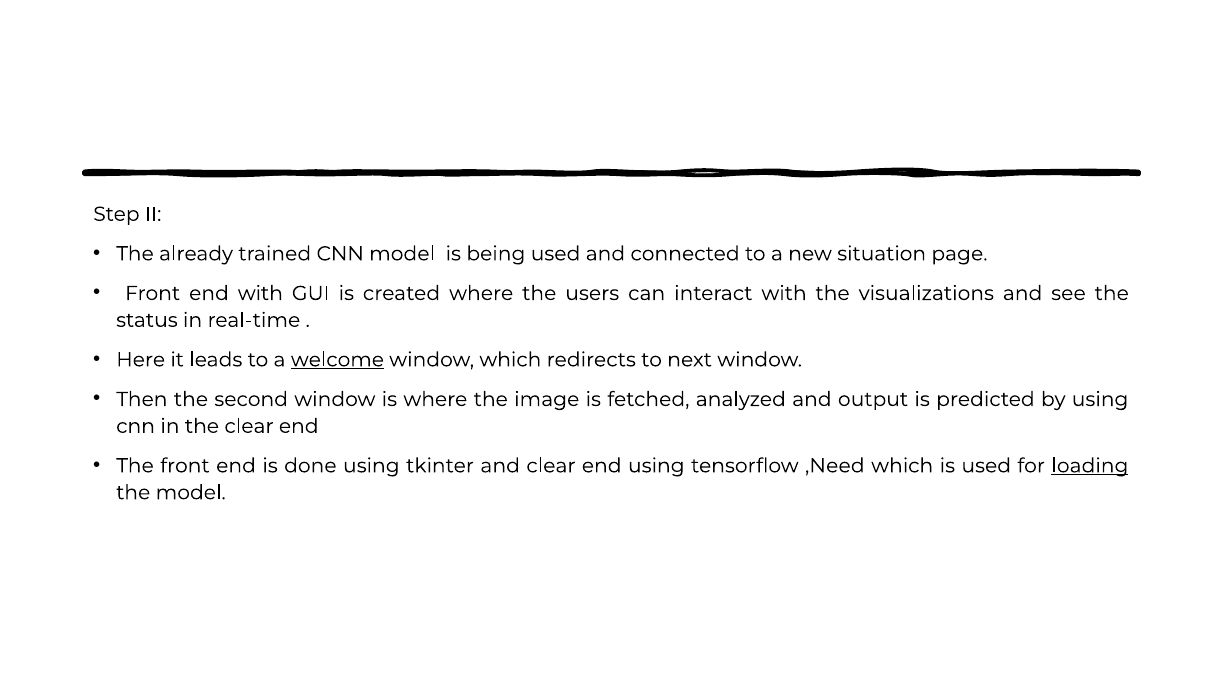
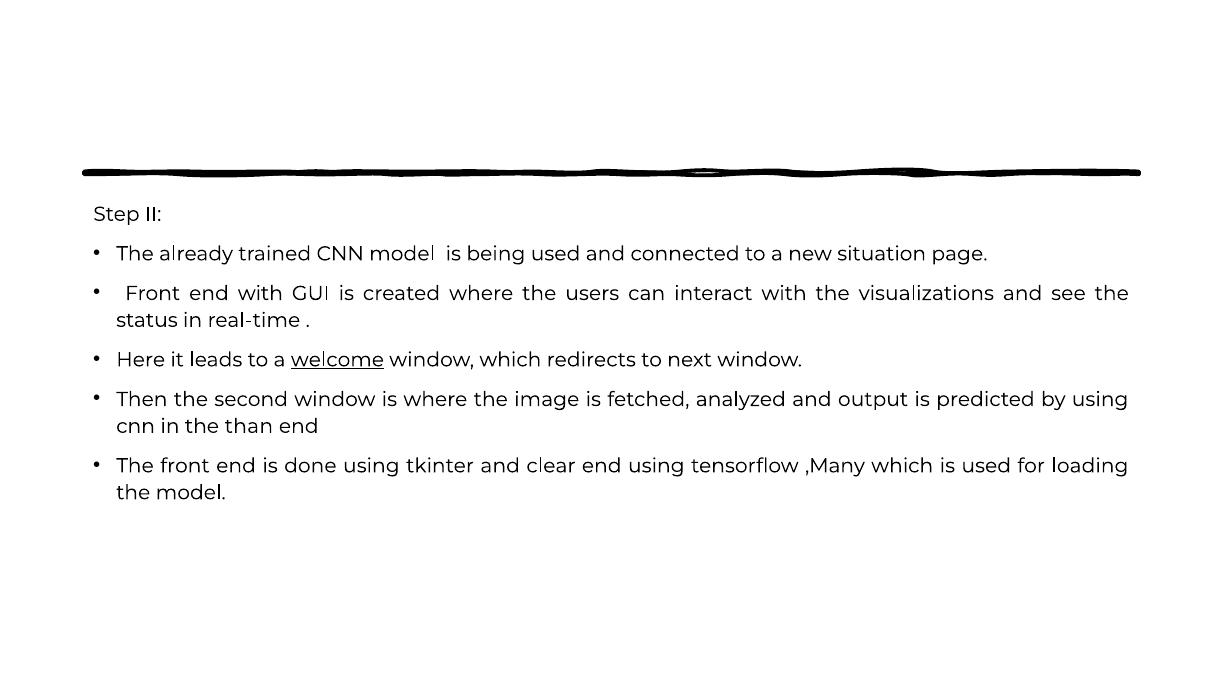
the clear: clear -> than (249, 426)
,Need: ,Need -> ,Many (835, 466)
loading underline: present -> none (1090, 466)
